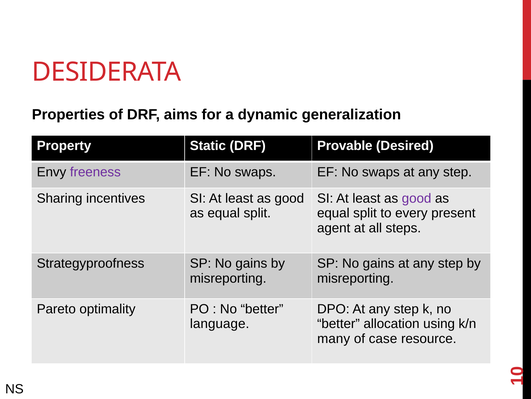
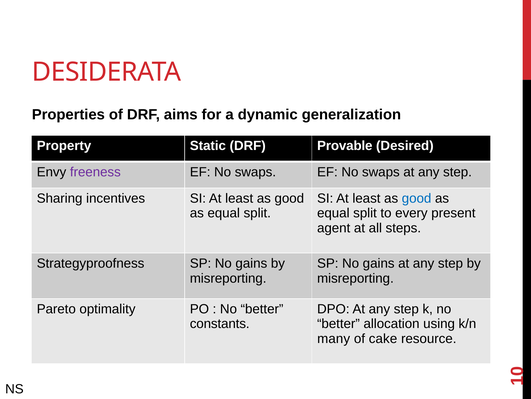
good colour: purple -> blue (417, 198)
language: language -> constants (220, 323)
case: case -> cake (383, 338)
